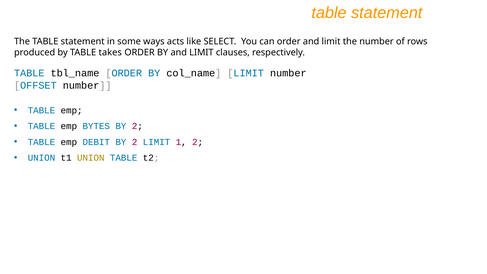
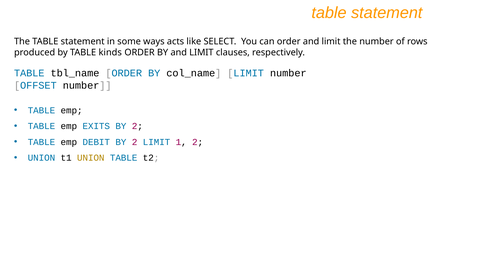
takes: takes -> kinds (110, 52)
BYTES: BYTES -> EXITS (96, 126)
